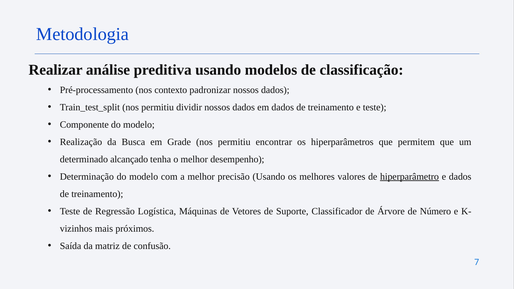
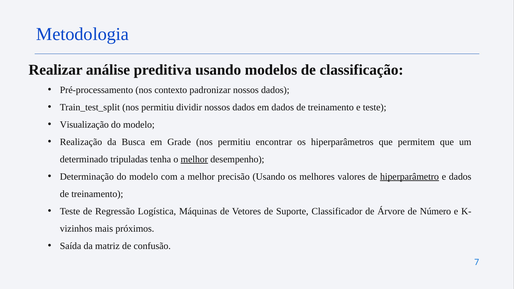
Componente: Componente -> Visualização (84, 125)
alcançado: alcançado -> tripuladas (129, 159)
melhor underline: none -> present (194, 159)
